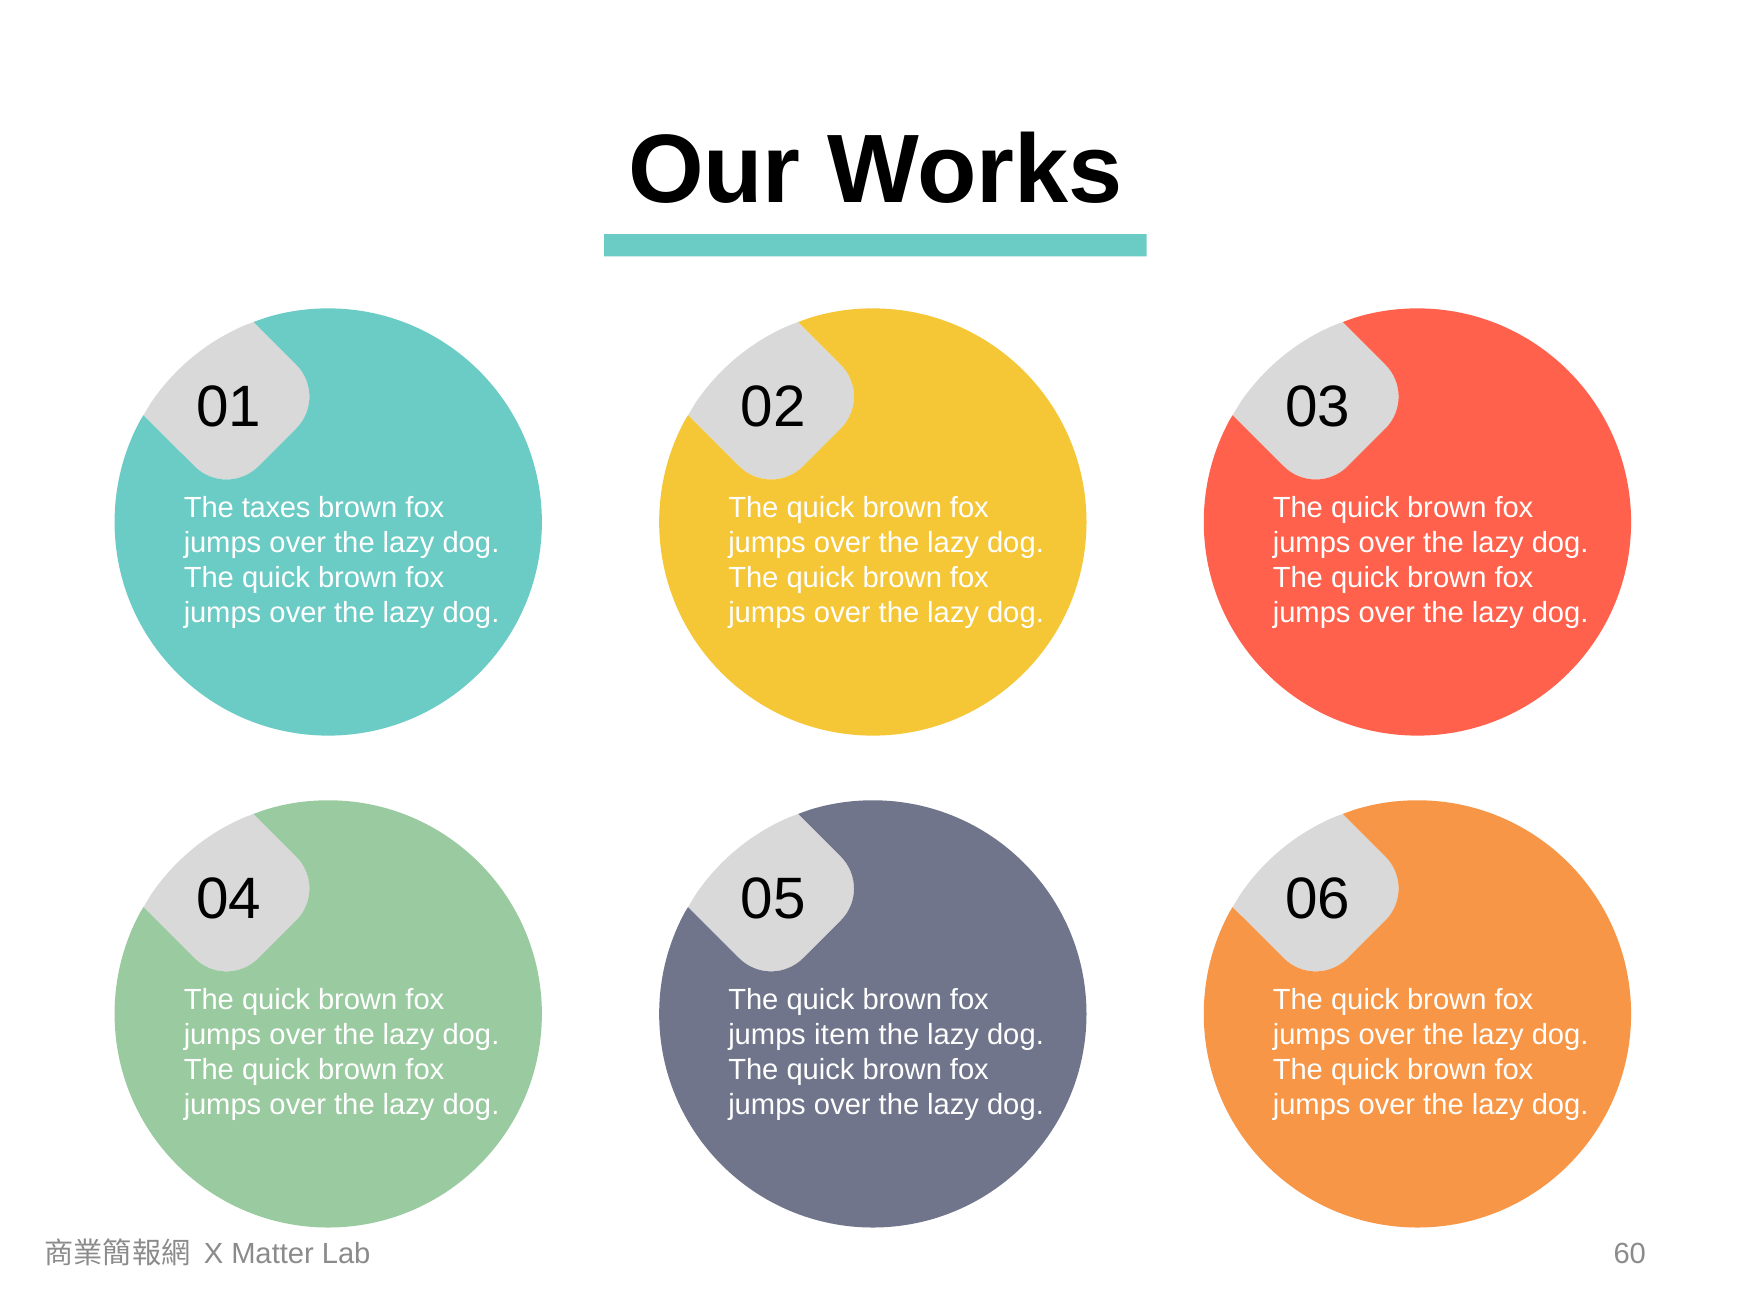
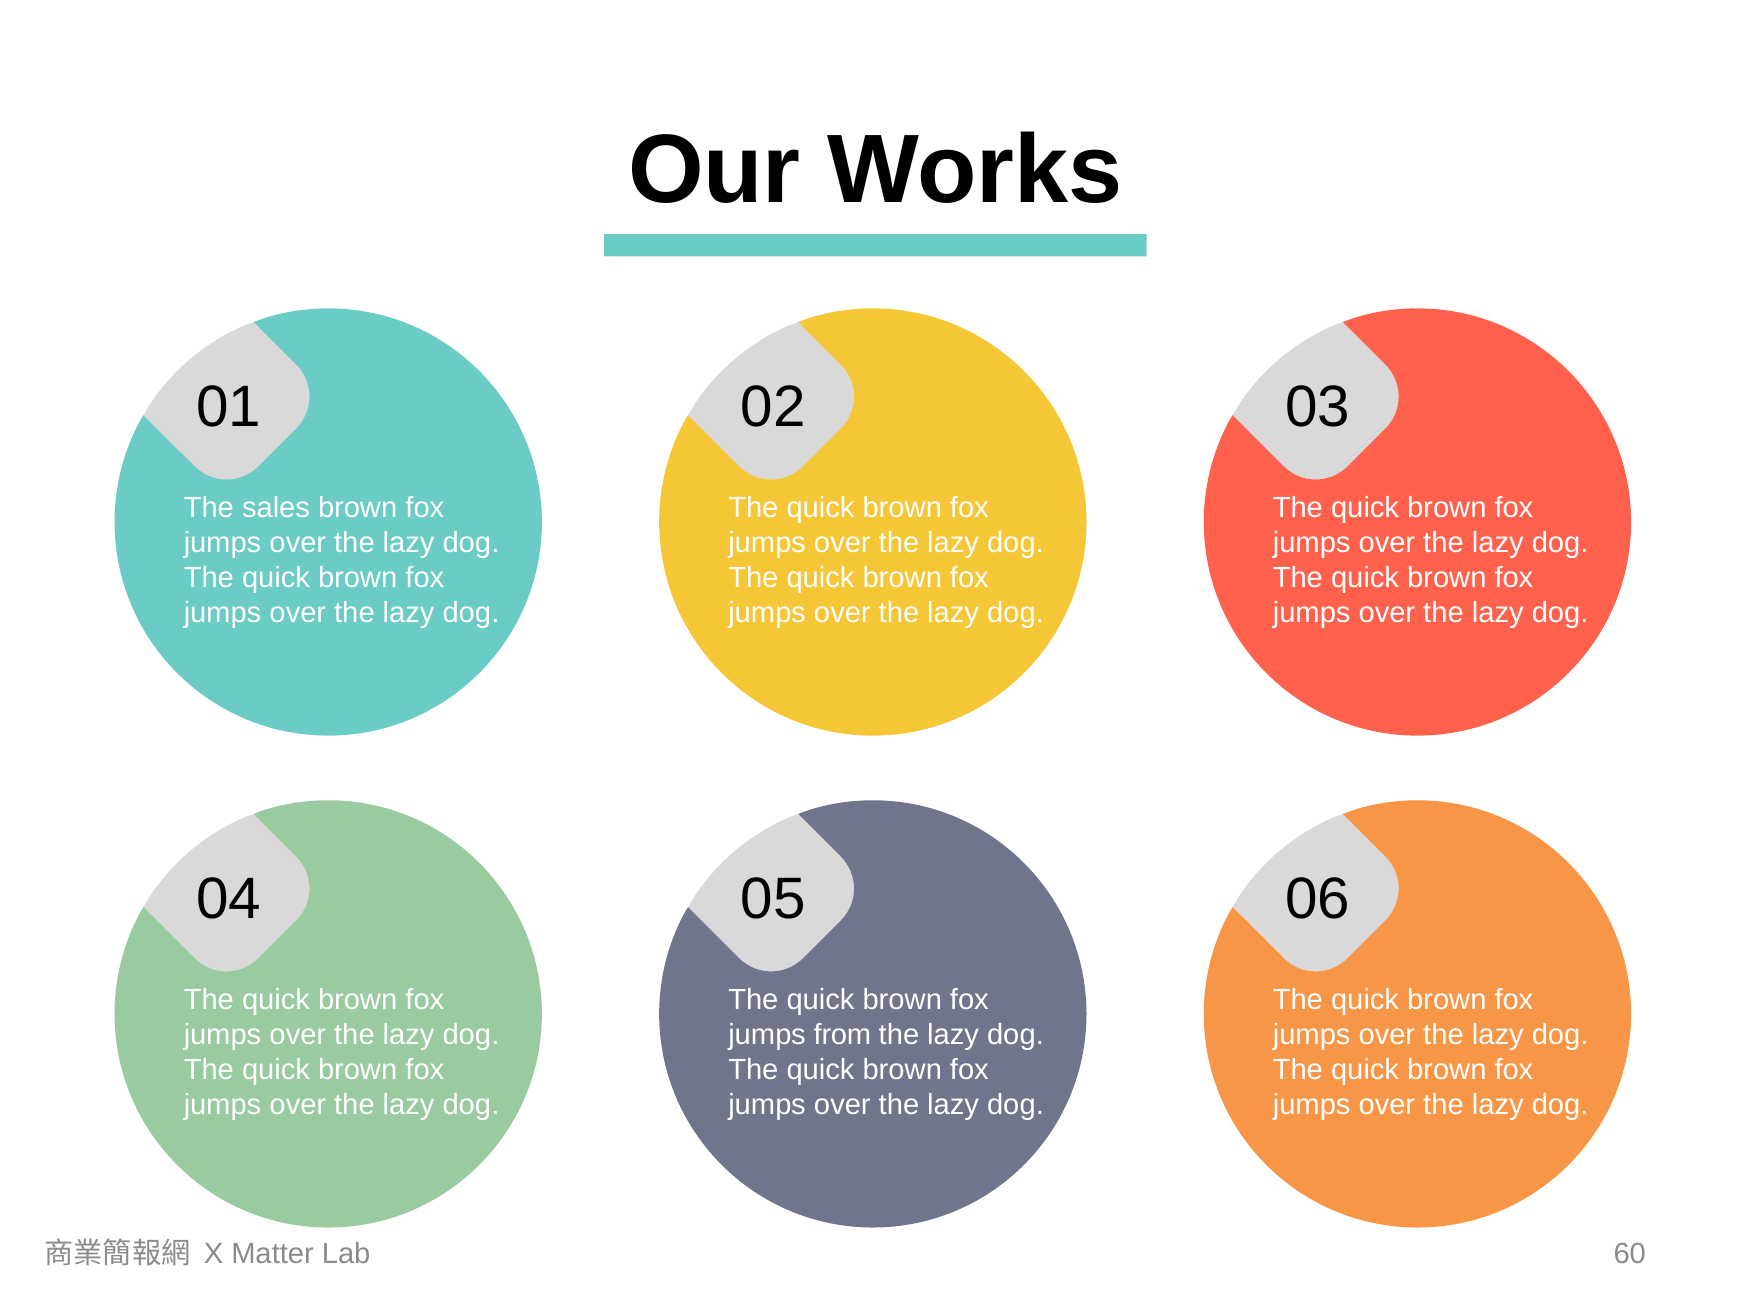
taxes: taxes -> sales (276, 508)
item: item -> from (842, 1035)
